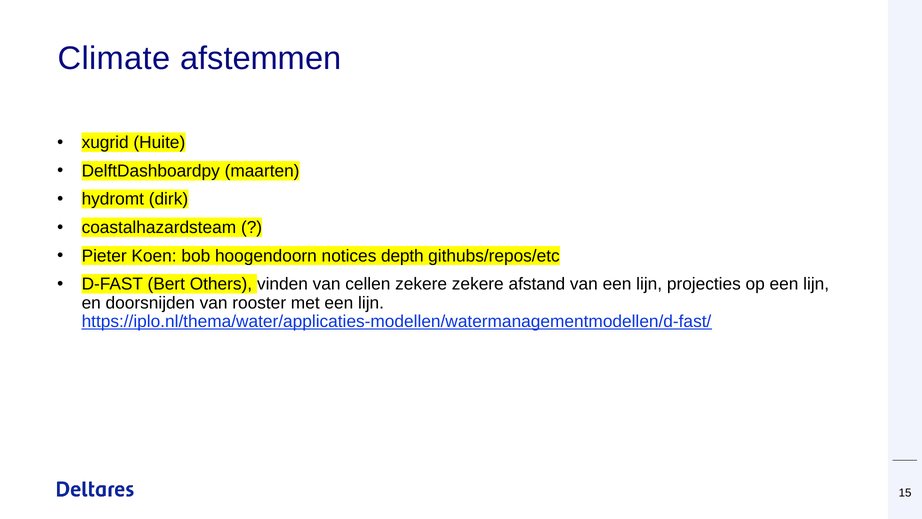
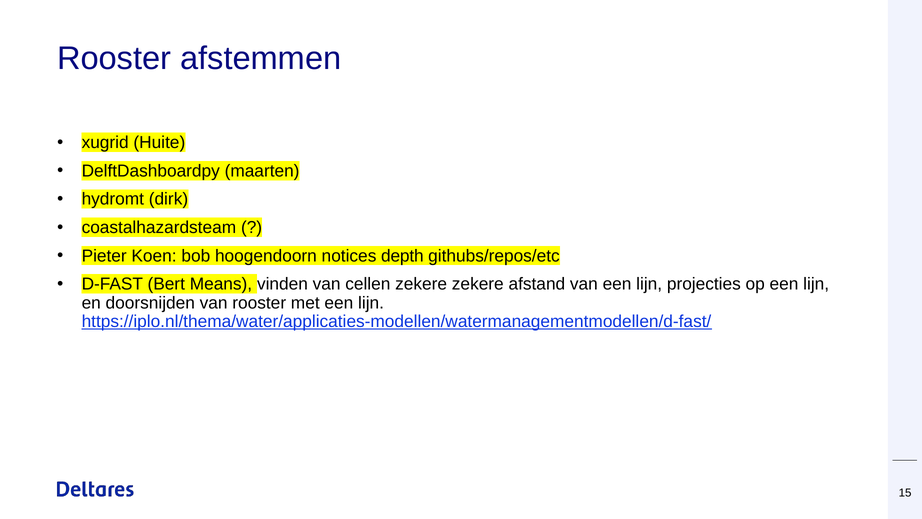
Climate: Climate -> Rooster (114, 58)
Others: Others -> Means (221, 284)
